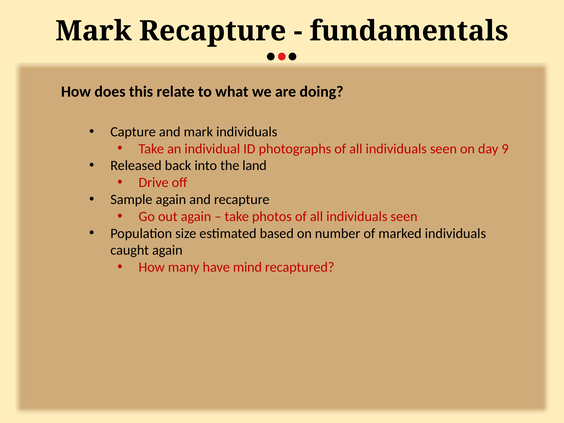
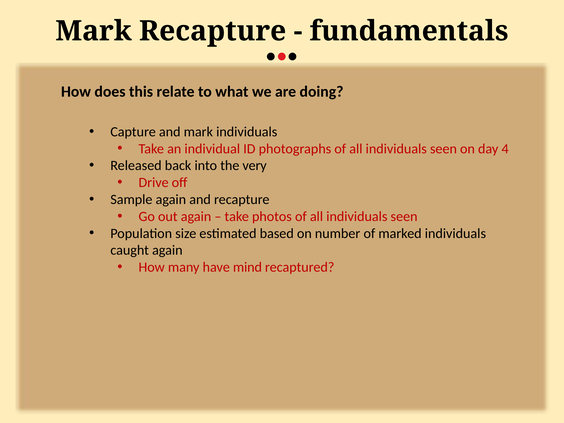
9: 9 -> 4 (505, 149)
land: land -> very (255, 166)
